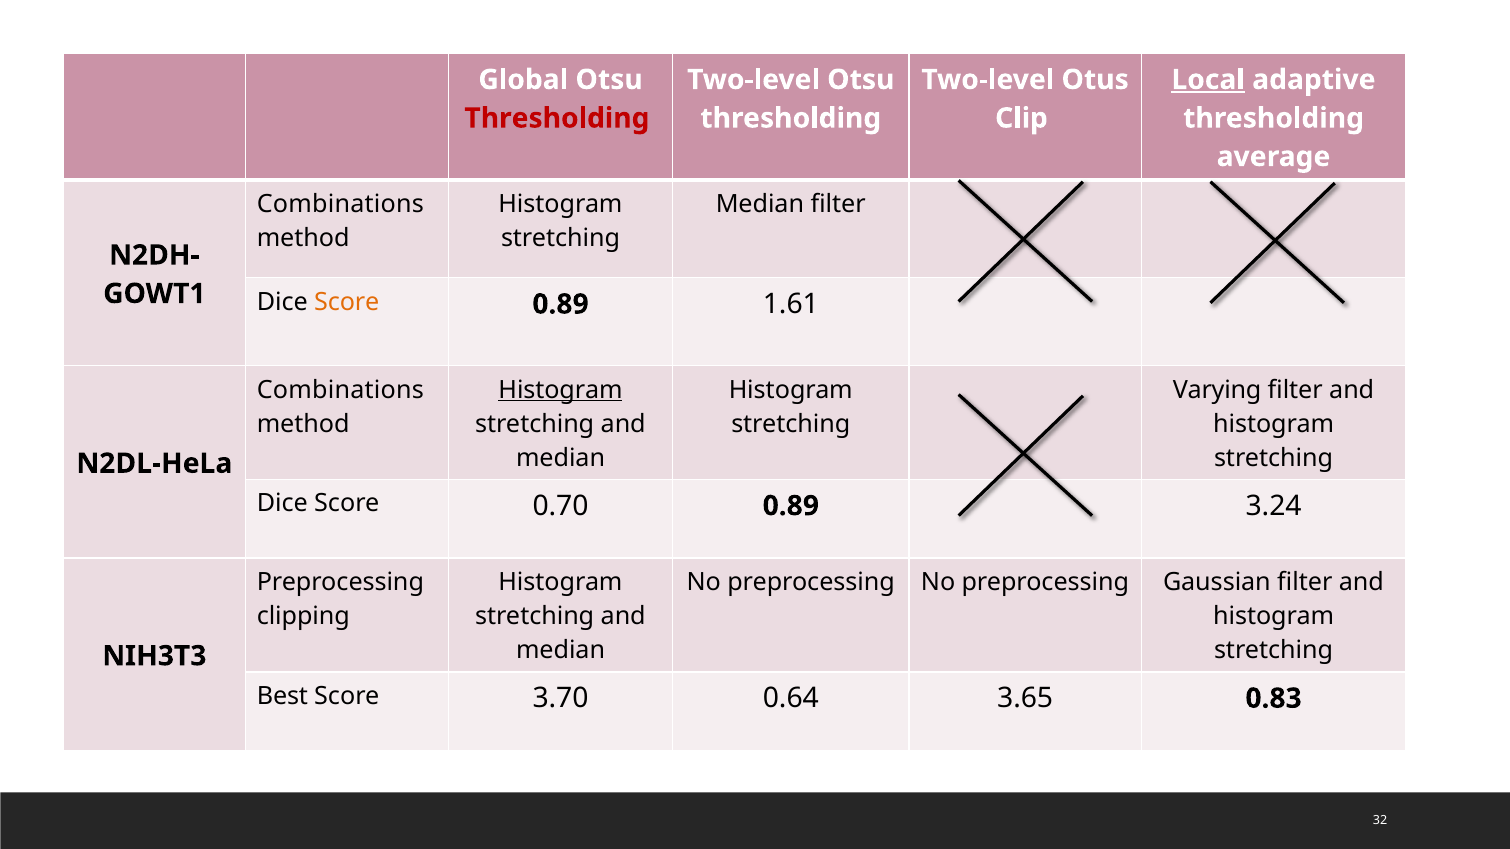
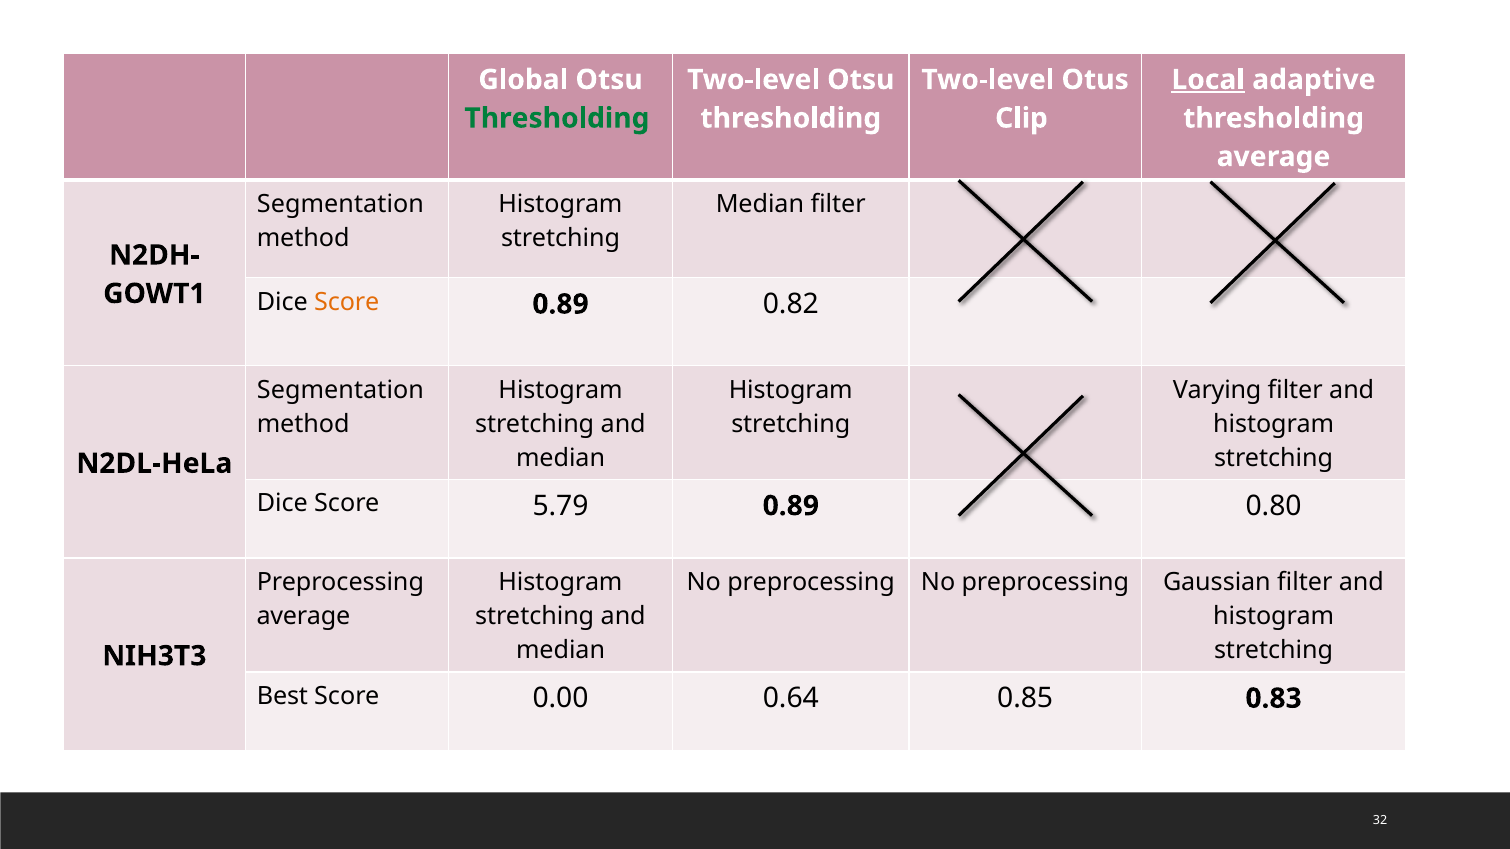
Thresholding colour: red -> green (557, 118)
Combinations: Combinations -> Segmentation (340, 204)
1.61: 1.61 -> 0.82 (791, 304)
Combinations: Combinations -> Segmentation (340, 390)
Histogram underline: present -> none (561, 390)
0.70: 0.70 -> 5.79 (561, 506)
3.24: 3.24 -> 0.80 (1274, 506)
clipping: clipping -> average (303, 617)
3.70: 3.70 -> 0.00 (561, 699)
3.65: 3.65 -> 0.85 (1025, 699)
